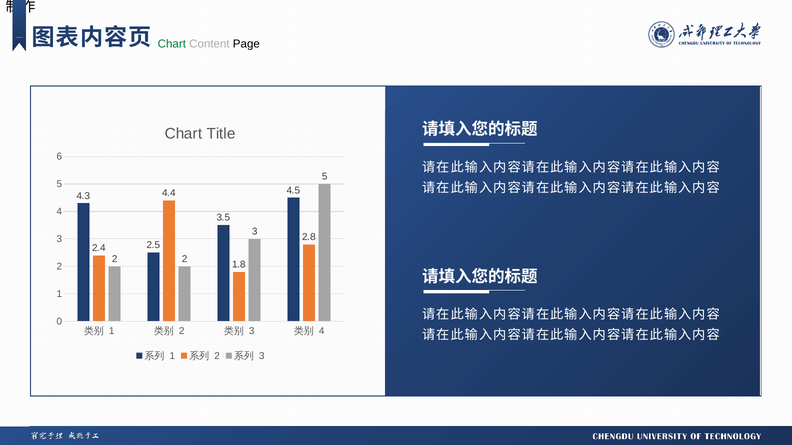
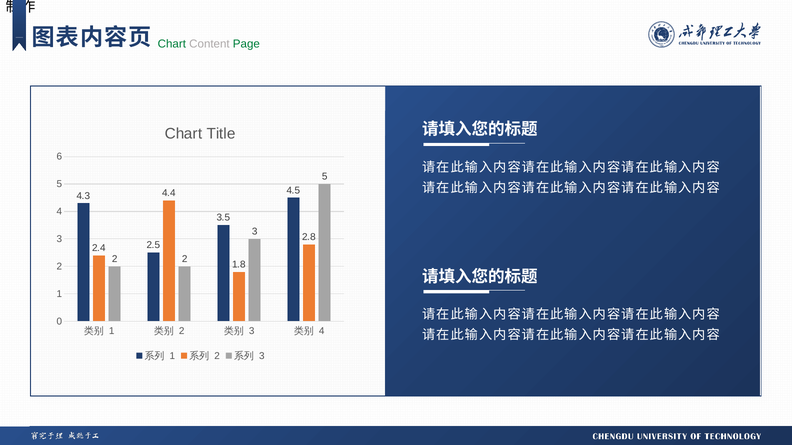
Page colour: black -> green (246, 44)
